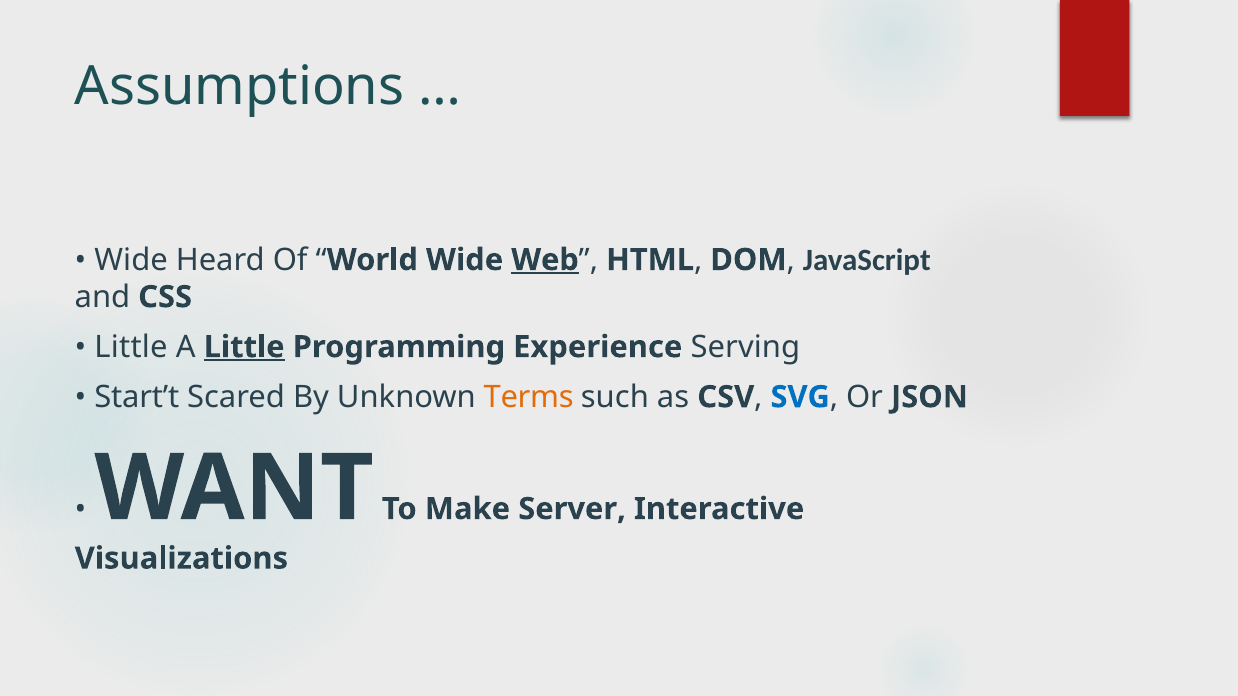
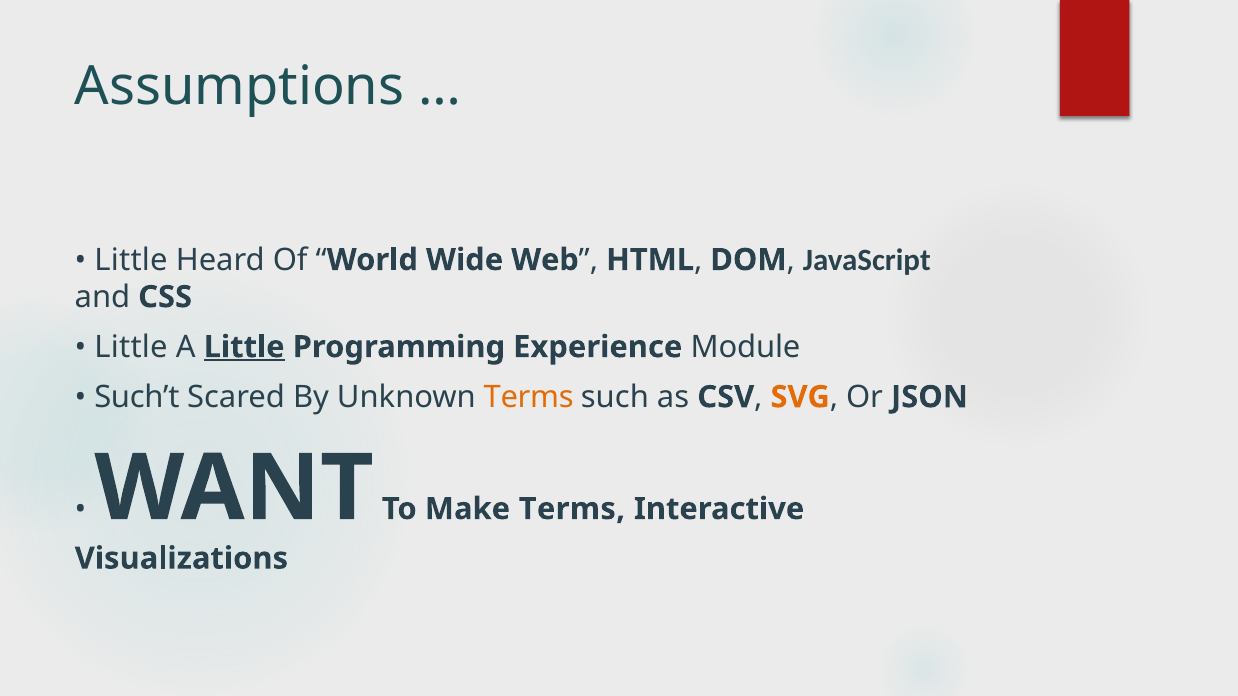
Wide: Wide -> Little (131, 260)
Web underline: present -> none (545, 260)
Serving: Serving -> Module (745, 347)
Start’t: Start’t -> Such’t (137, 397)
SVG colour: blue -> orange (800, 397)
Make Server: Server -> Terms (572, 509)
